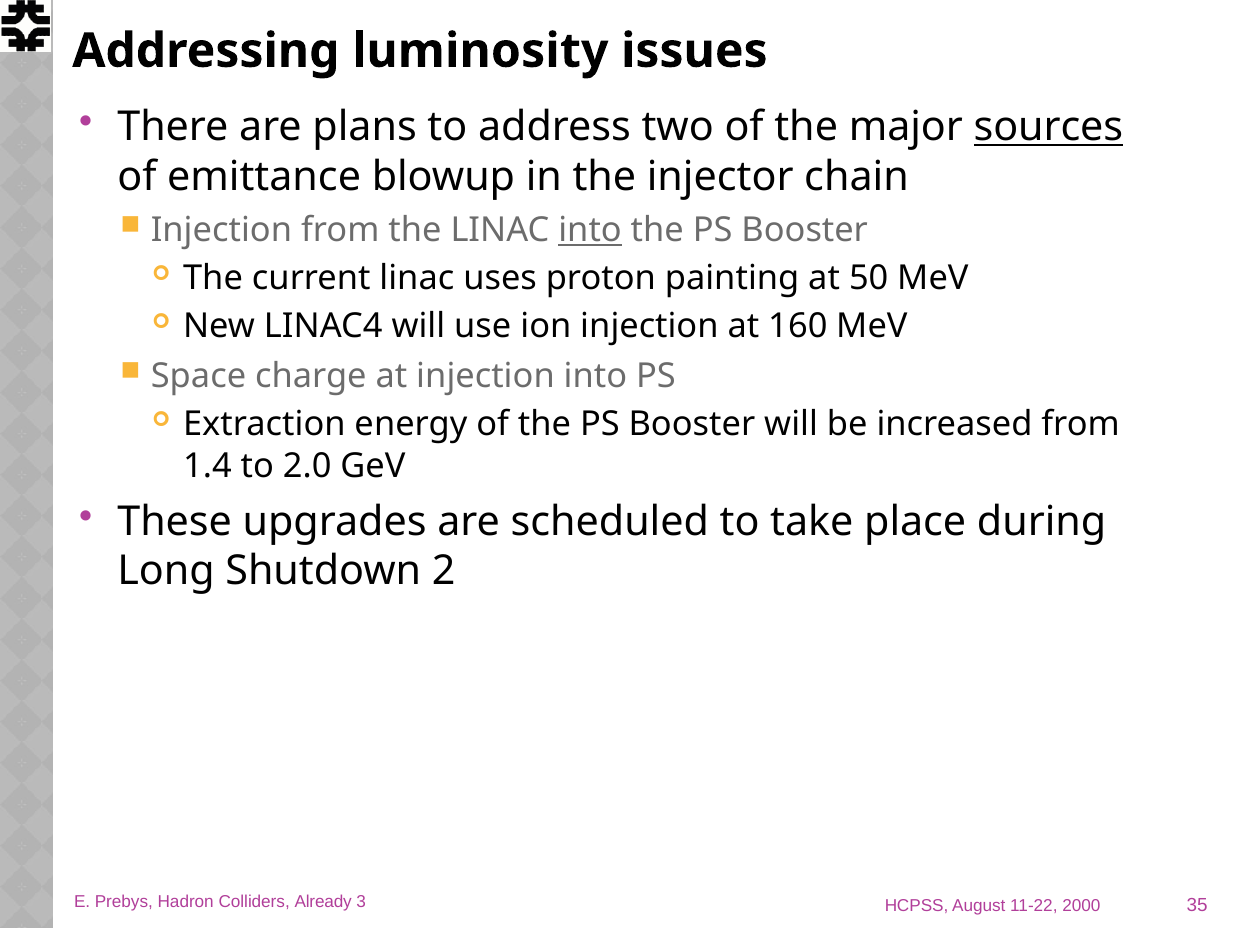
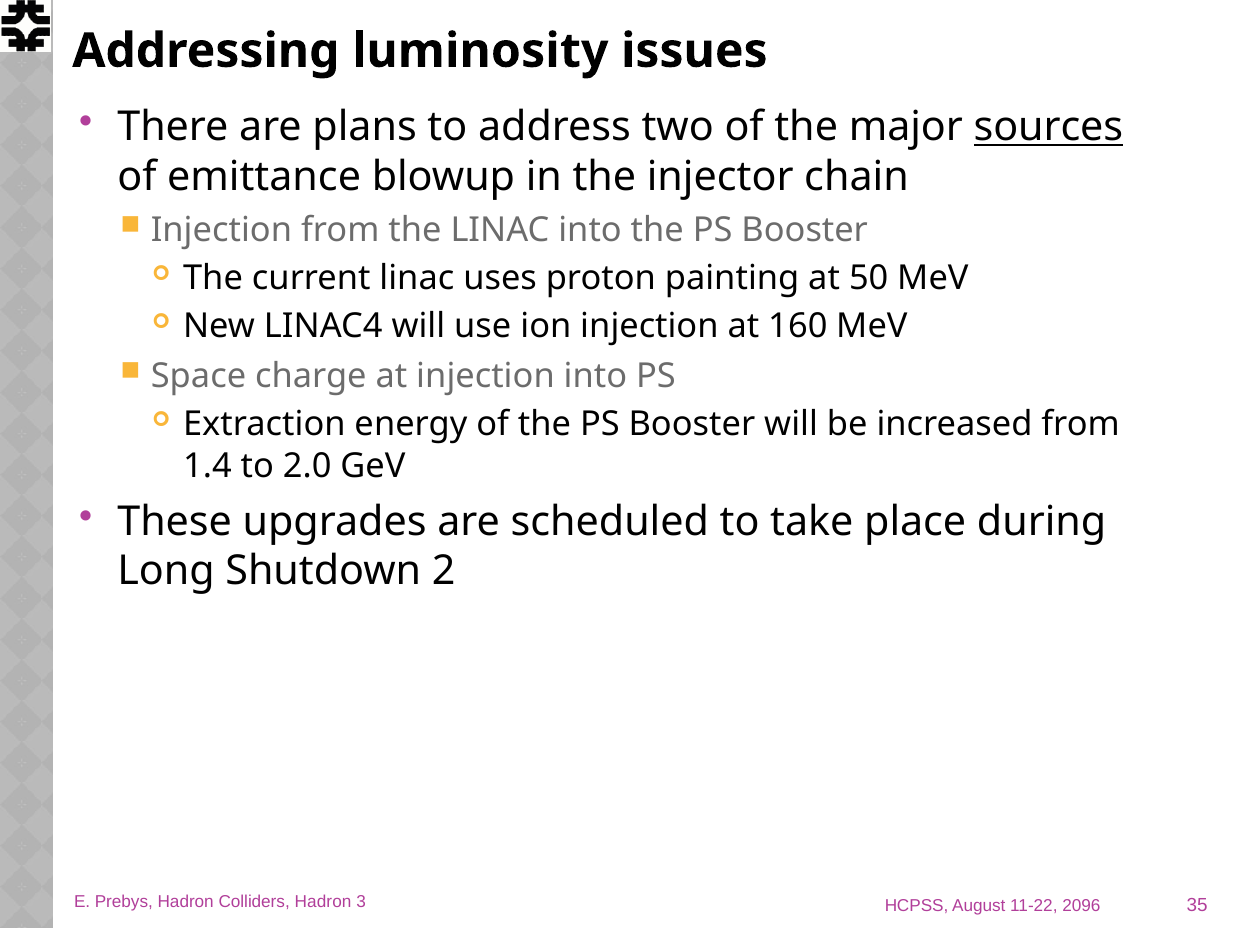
into underline: present -> none (590, 230)
Colliders Already: Already -> Hadron (323, 901)
2000: 2000 -> 2096 (1081, 906)
